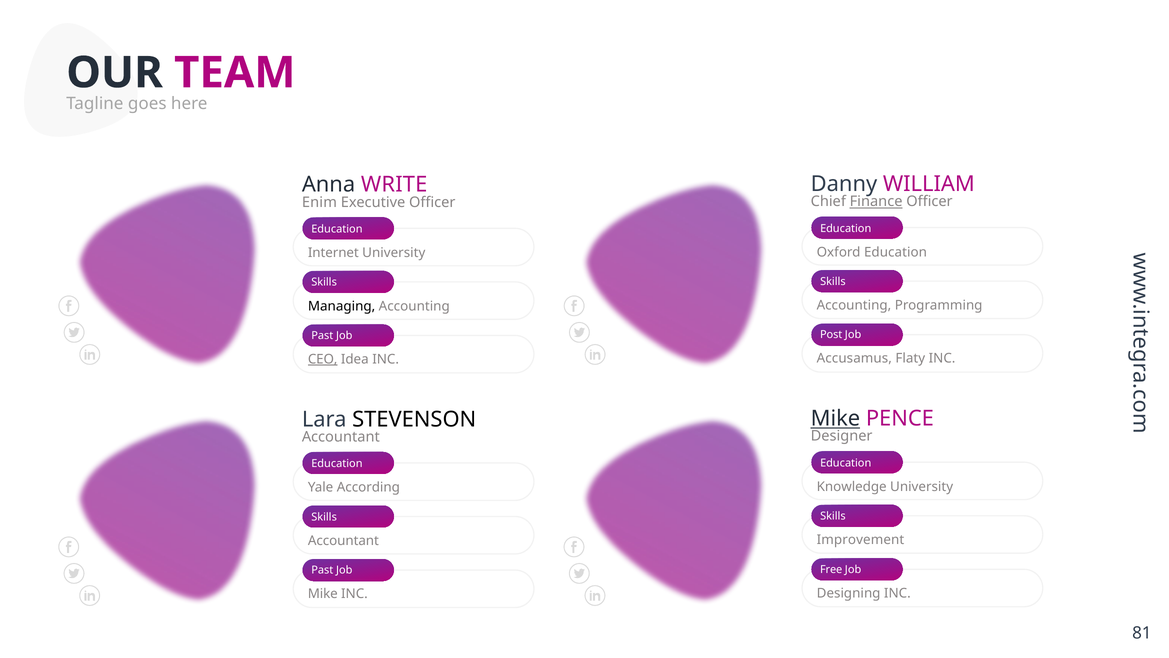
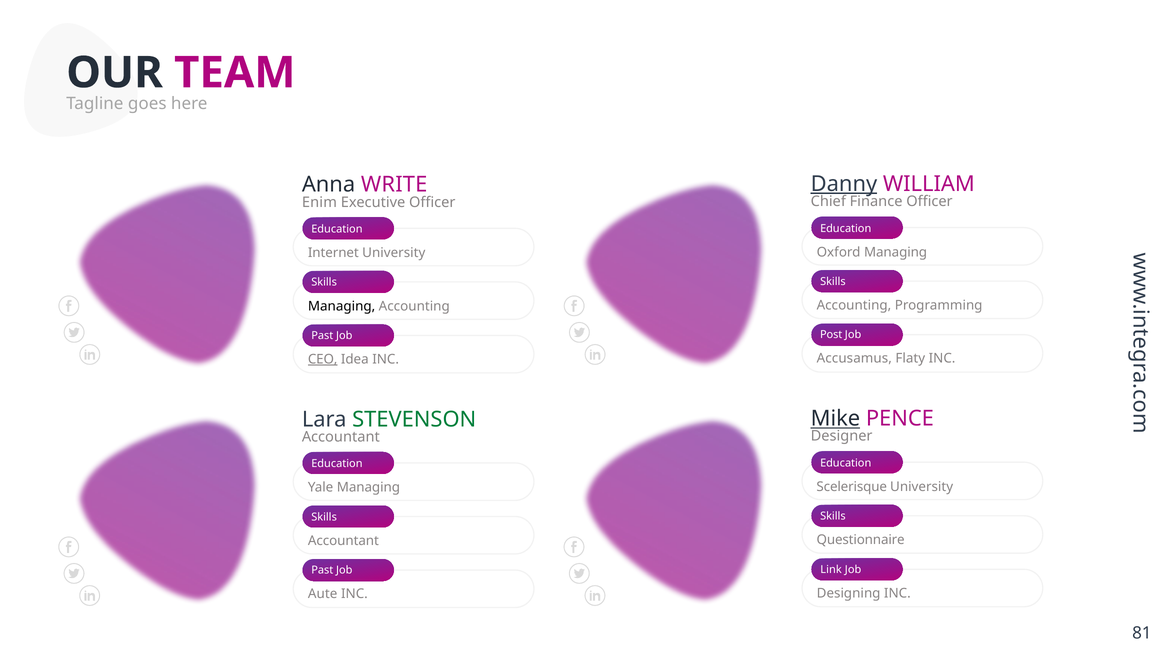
Danny underline: none -> present (844, 184)
Finance underline: present -> none (876, 201)
Oxford Education: Education -> Managing (896, 252)
STEVENSON colour: black -> green (414, 419)
Knowledge: Knowledge -> Scelerisque (852, 487)
Yale According: According -> Managing (368, 487)
Improvement: Improvement -> Questionnaire (861, 540)
Free: Free -> Link (831, 569)
Mike: Mike -> Aute (323, 594)
